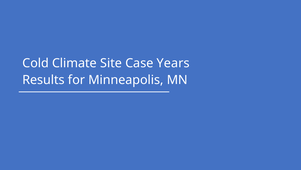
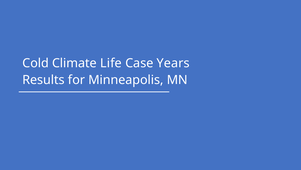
Site: Site -> Life (111, 63)
